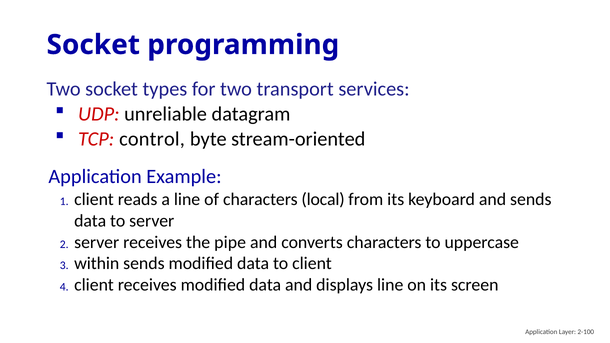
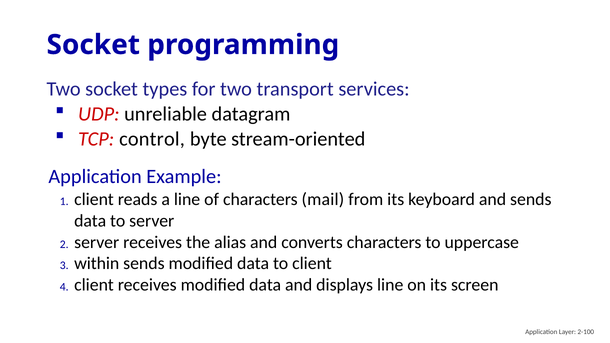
local: local -> mail (323, 200)
pipe: pipe -> alias (230, 242)
